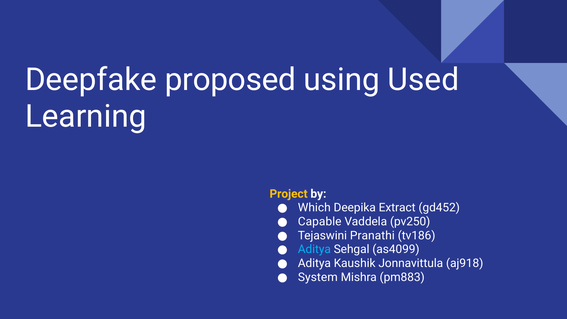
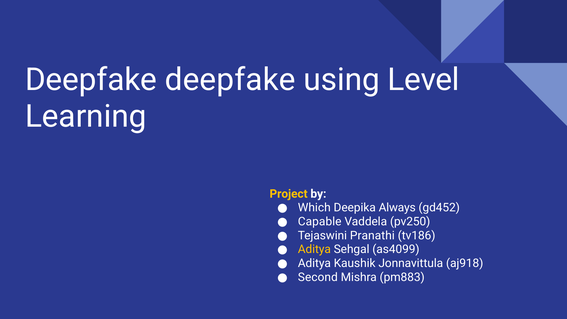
Deepfake proposed: proposed -> deepfake (230, 80)
Used: Used -> Level (424, 80)
Extract: Extract -> Always (397, 208)
Aditya colour: light blue -> yellow (314, 249)
System: System -> Second (318, 277)
